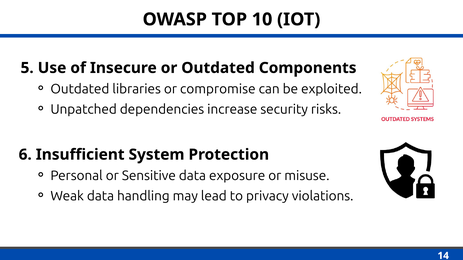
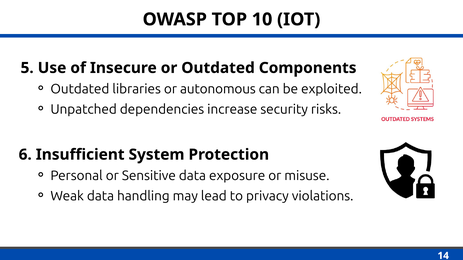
compromise: compromise -> autonomous (218, 89)
